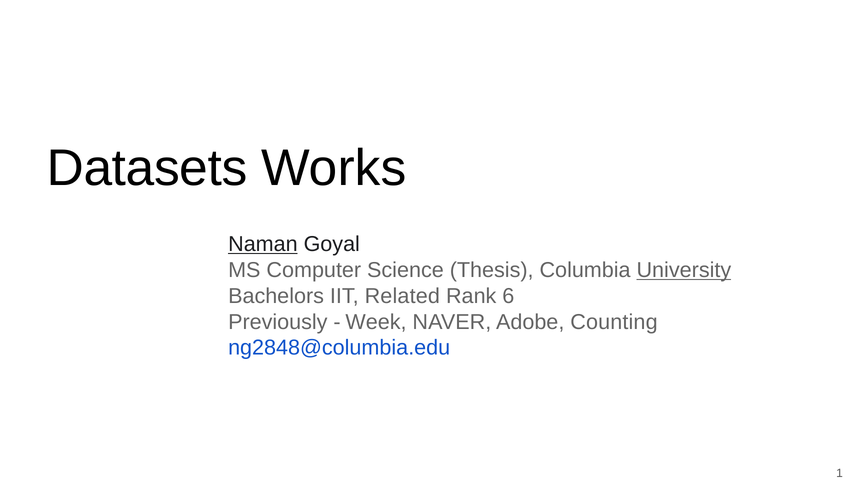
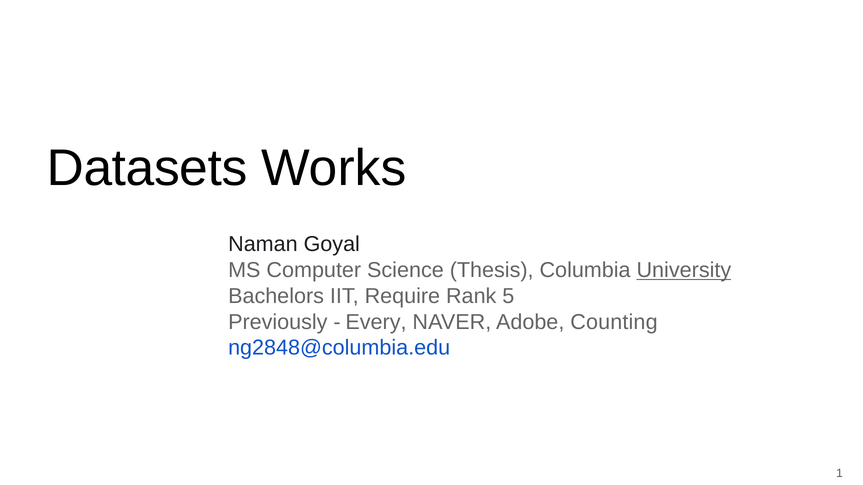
Naman underline: present -> none (263, 245)
Related: Related -> Require (402, 296)
6: 6 -> 5 (508, 296)
Week: Week -> Every (376, 322)
